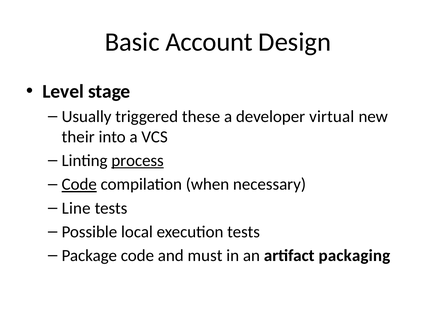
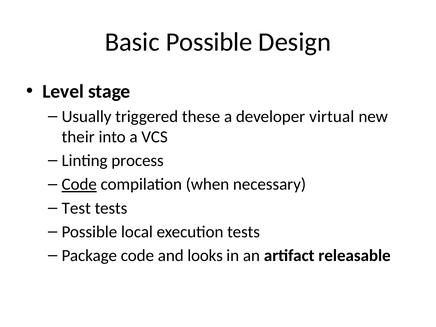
Basic Account: Account -> Possible (209, 42)
process underline: present -> none (138, 161)
Line: Line -> Test (76, 208)
must: must -> looks (205, 256)
packaging: packaging -> releasable (355, 256)
